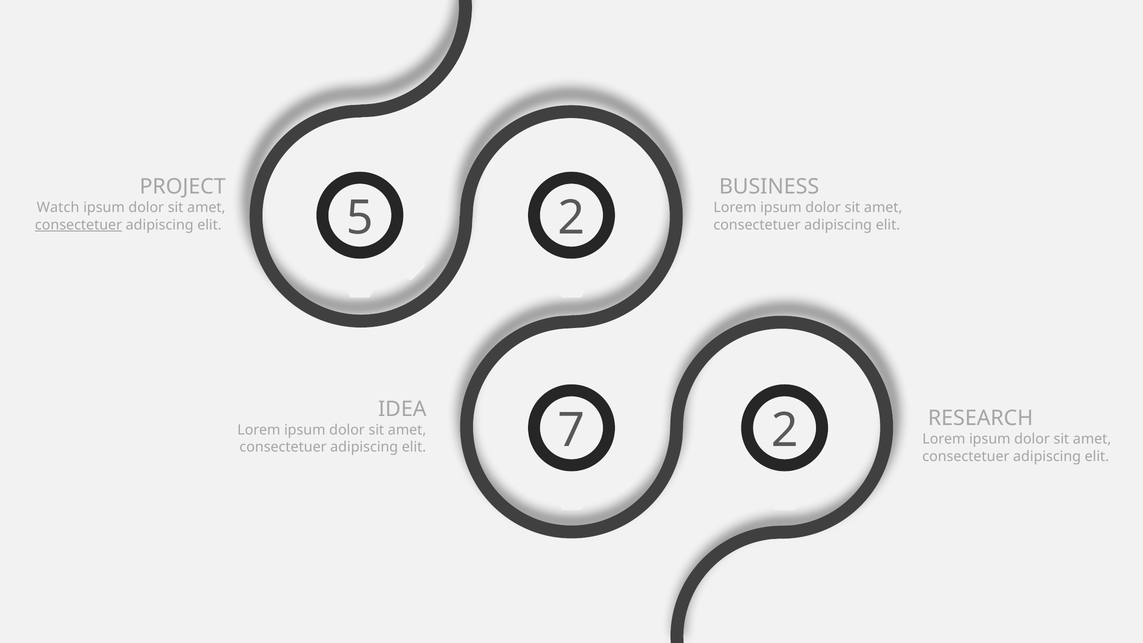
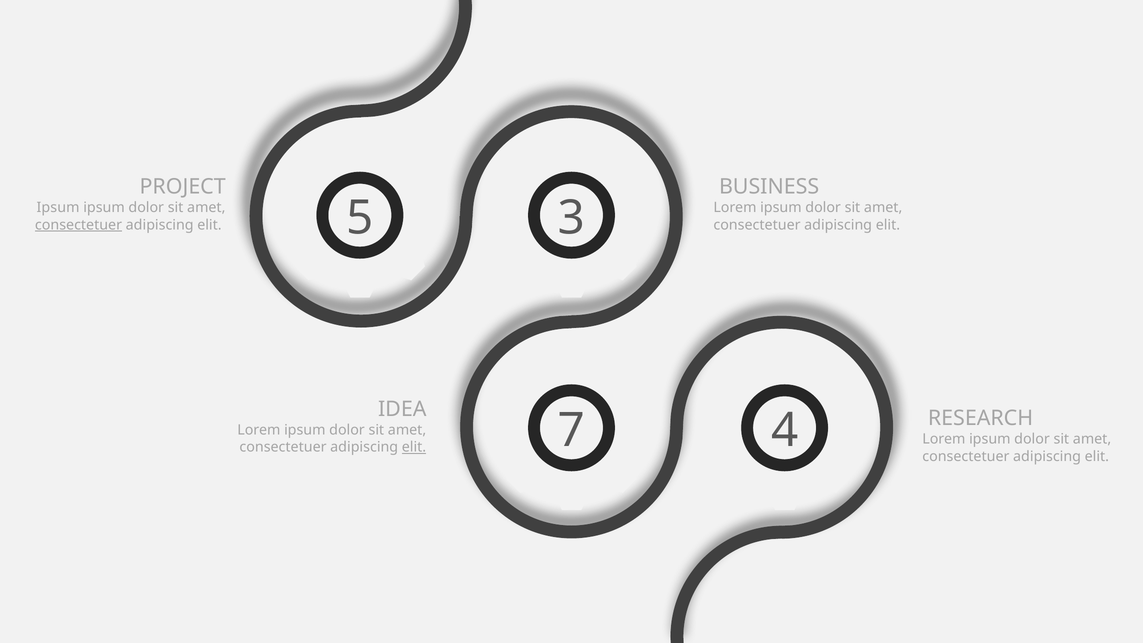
Watch: Watch -> Ipsum (58, 208)
5 2: 2 -> 3 (572, 218)
7 2: 2 -> 4 (785, 431)
elit underline: none -> present (414, 447)
